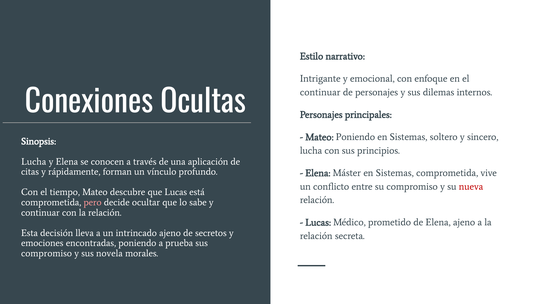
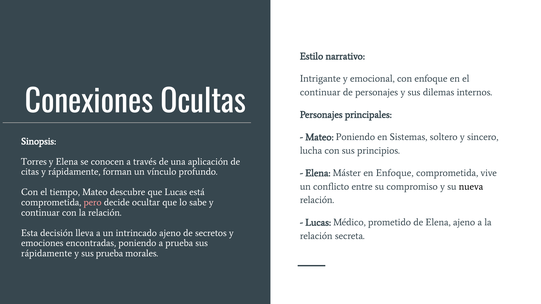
Lucha: Lucha -> Torres (34, 162)
Máster en Sistemas: Sistemas -> Enfoque (395, 173)
nueva colour: red -> black (471, 187)
compromiso: compromiso -> rápidamente (47, 254)
sus novela: novela -> prueba (110, 254)
